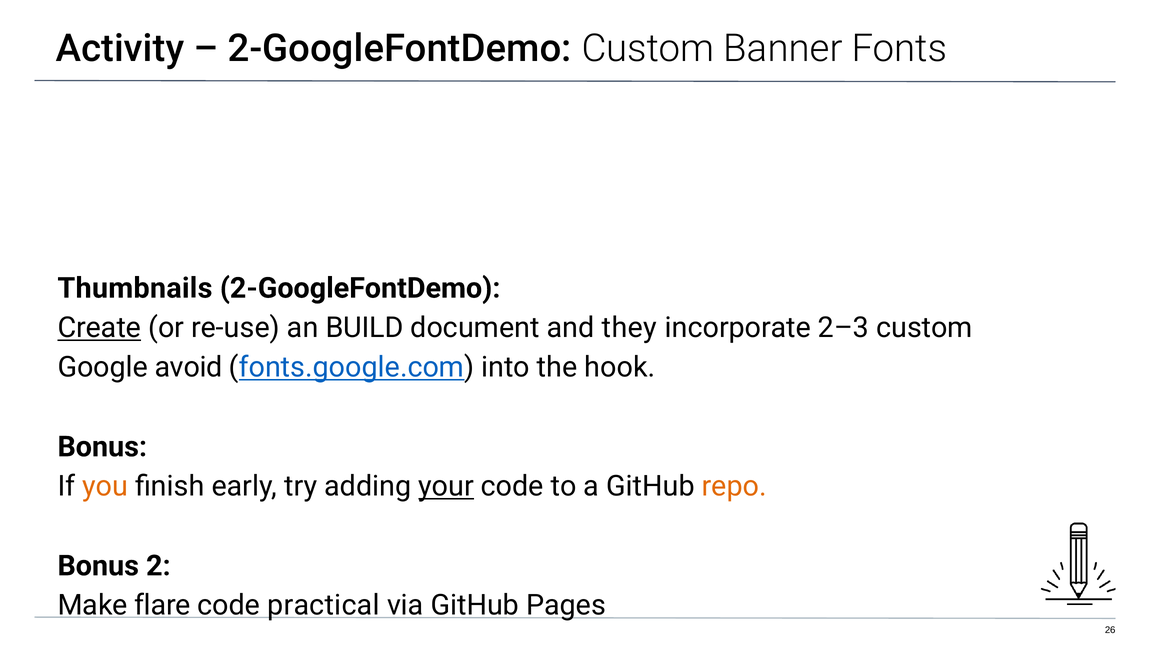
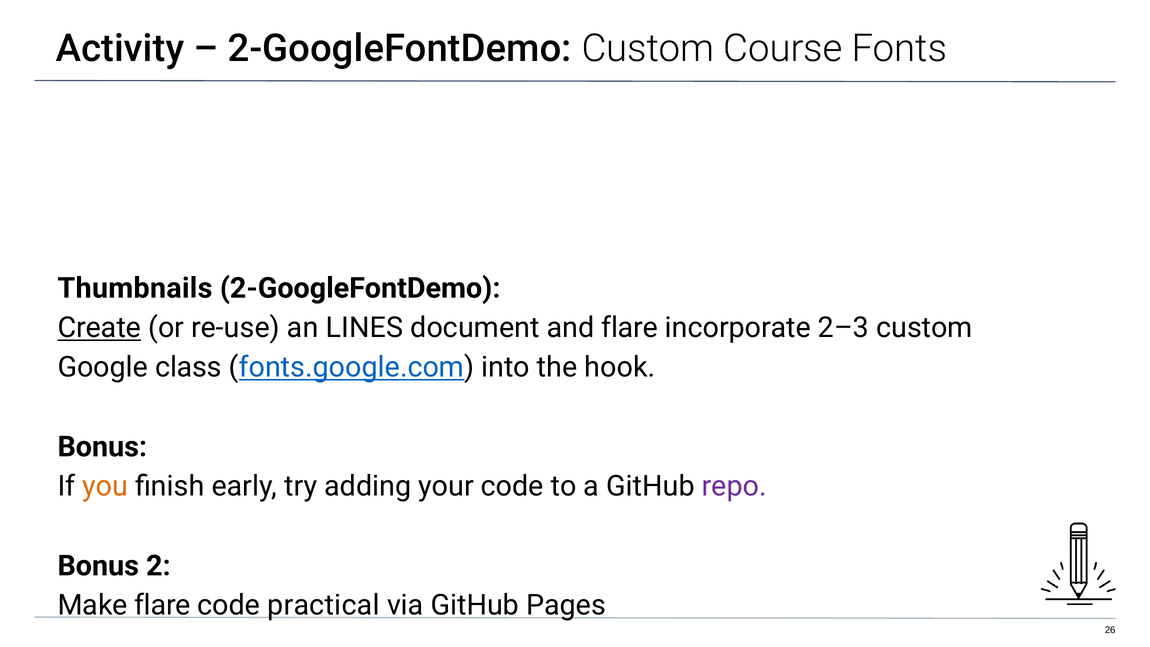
Banner: Banner -> Course (783, 49)
BUILD: BUILD -> LINES (364, 328)
and they: they -> flare (630, 328)
avoid: avoid -> class (188, 367)
your underline: present -> none (446, 486)
repo colour: orange -> purple (734, 486)
